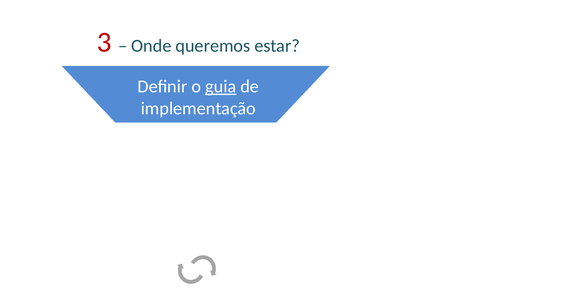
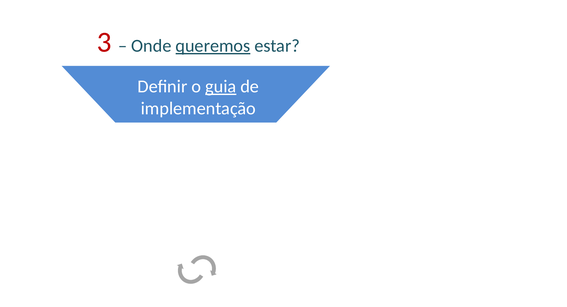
queremos underline: none -> present (213, 46)
